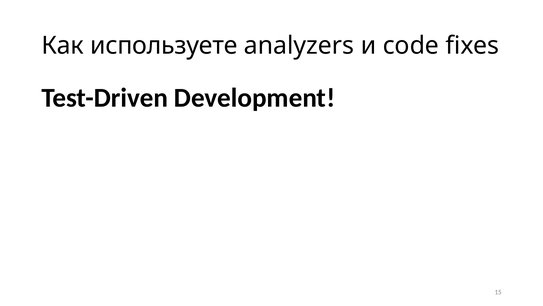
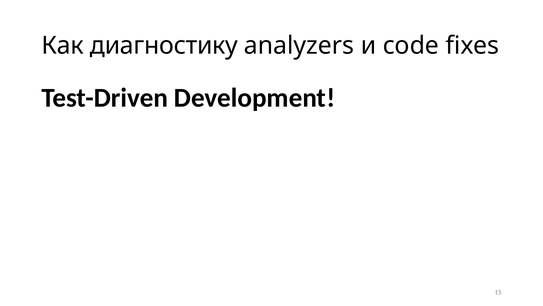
используете: используете -> диагностику (164, 46)
